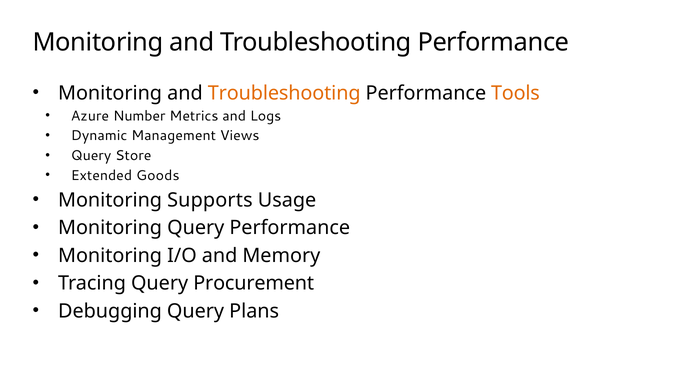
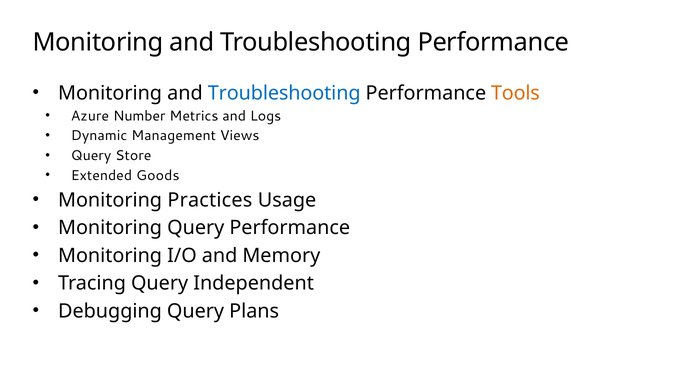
Troubleshooting colour: orange -> blue (284, 93)
Supports: Supports -> Practices (210, 200)
Procurement: Procurement -> Independent (254, 283)
